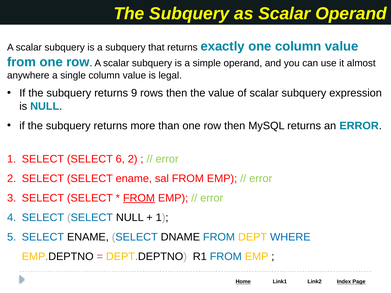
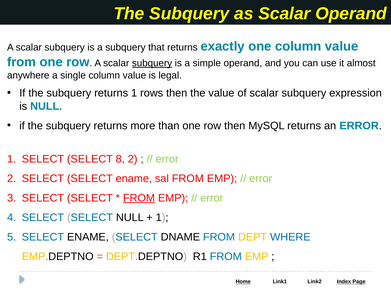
subquery underline: none -> present (152, 63)
returns 9: 9 -> 1 (134, 93)
6: 6 -> 8 (120, 159)
